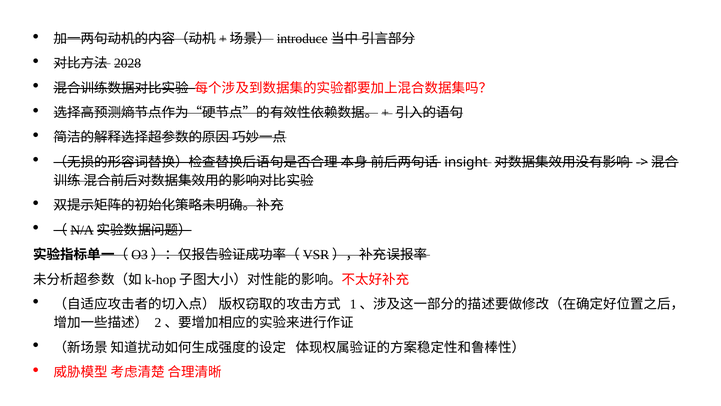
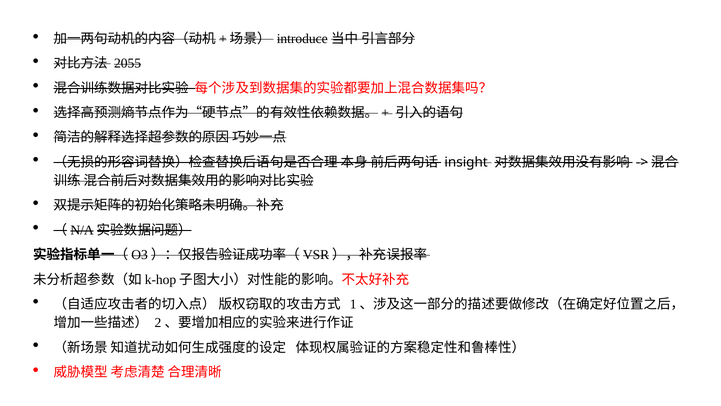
2028: 2028 -> 2055 (128, 63)
